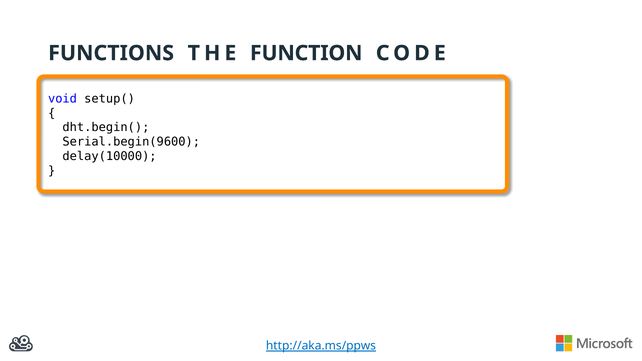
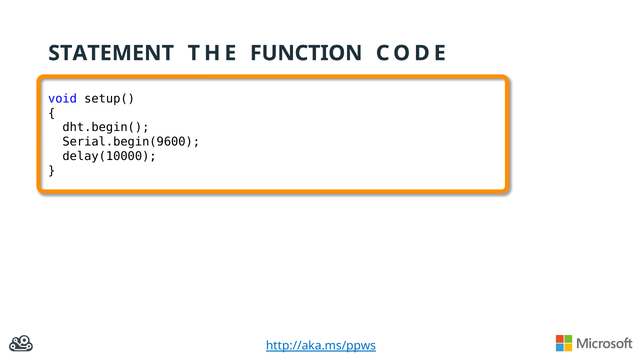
FUNCTIONS: FUNCTIONS -> STATEMENT (111, 53)
